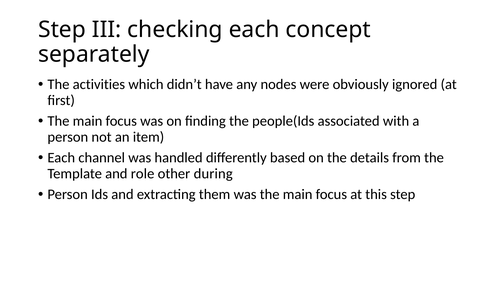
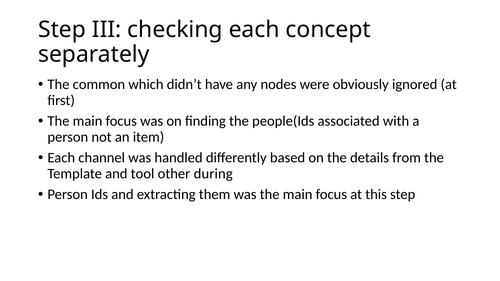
activities: activities -> common (99, 85)
role: role -> tool (143, 174)
